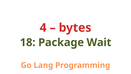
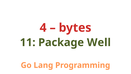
18: 18 -> 11 (28, 42)
Wait: Wait -> Well (99, 42)
